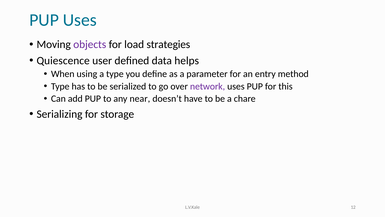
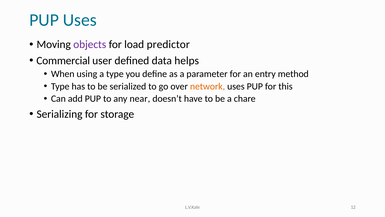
strategies: strategies -> predictor (168, 44)
Quiescence: Quiescence -> Commercial (63, 61)
network colour: purple -> orange (208, 86)
